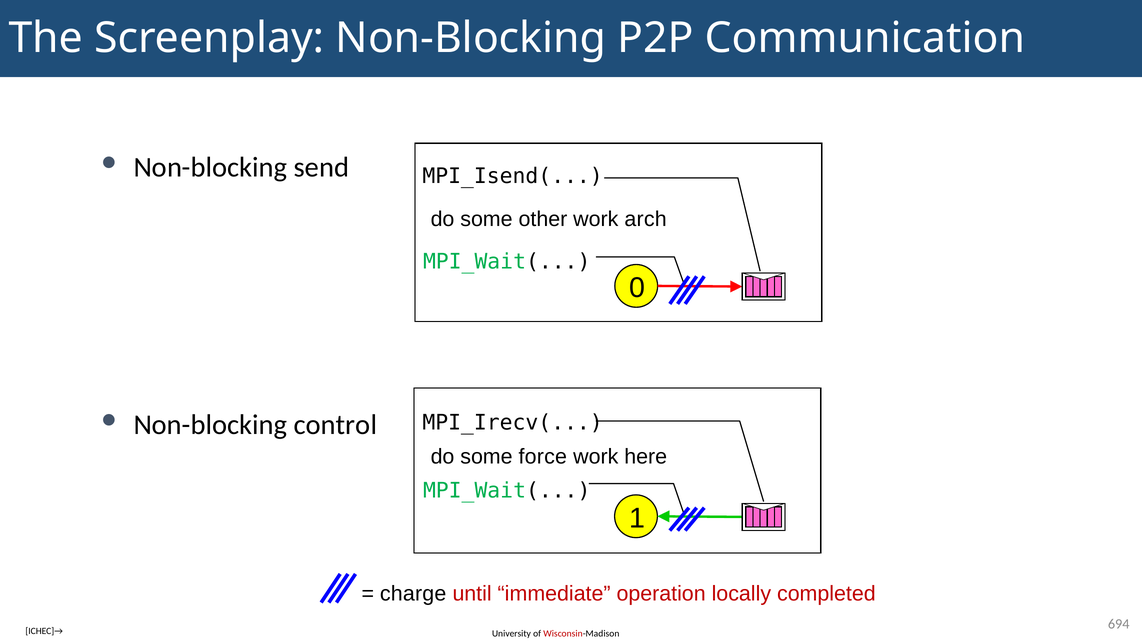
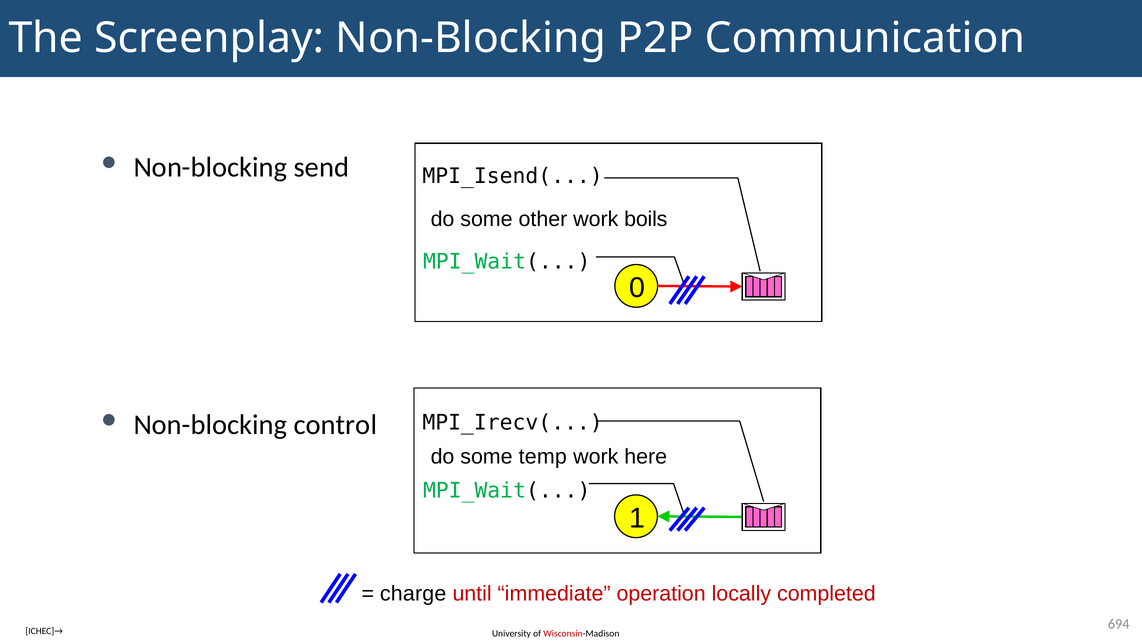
arch: arch -> boils (646, 219)
force: force -> temp (543, 457)
